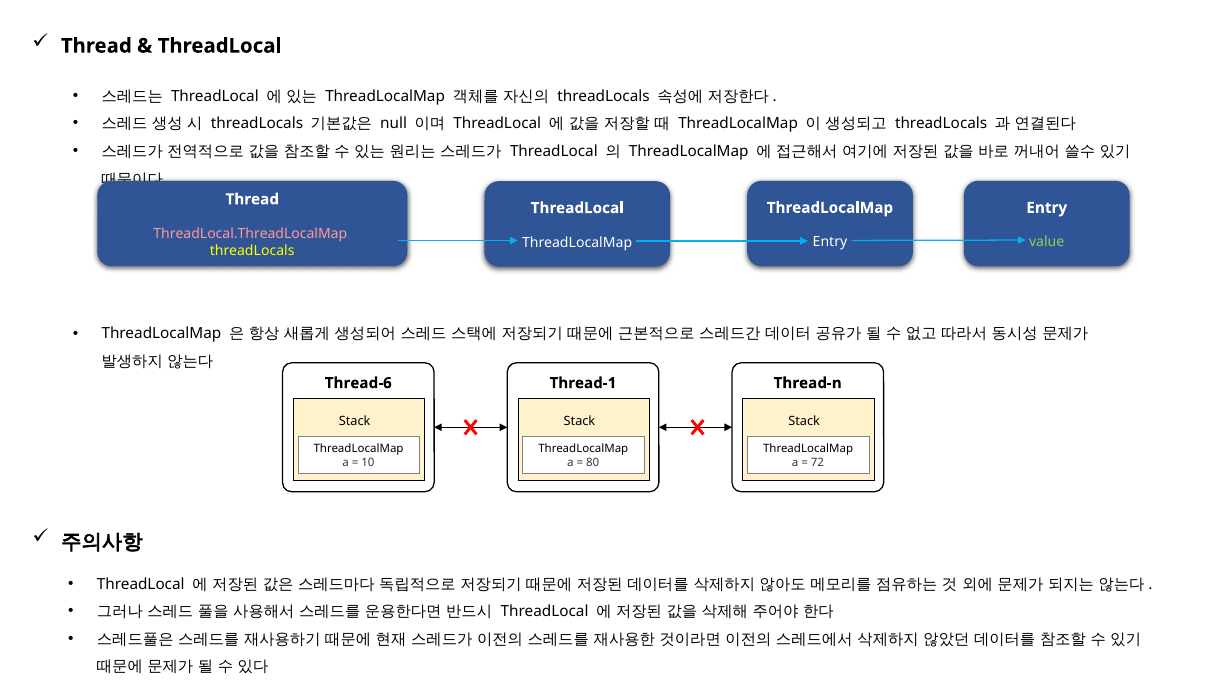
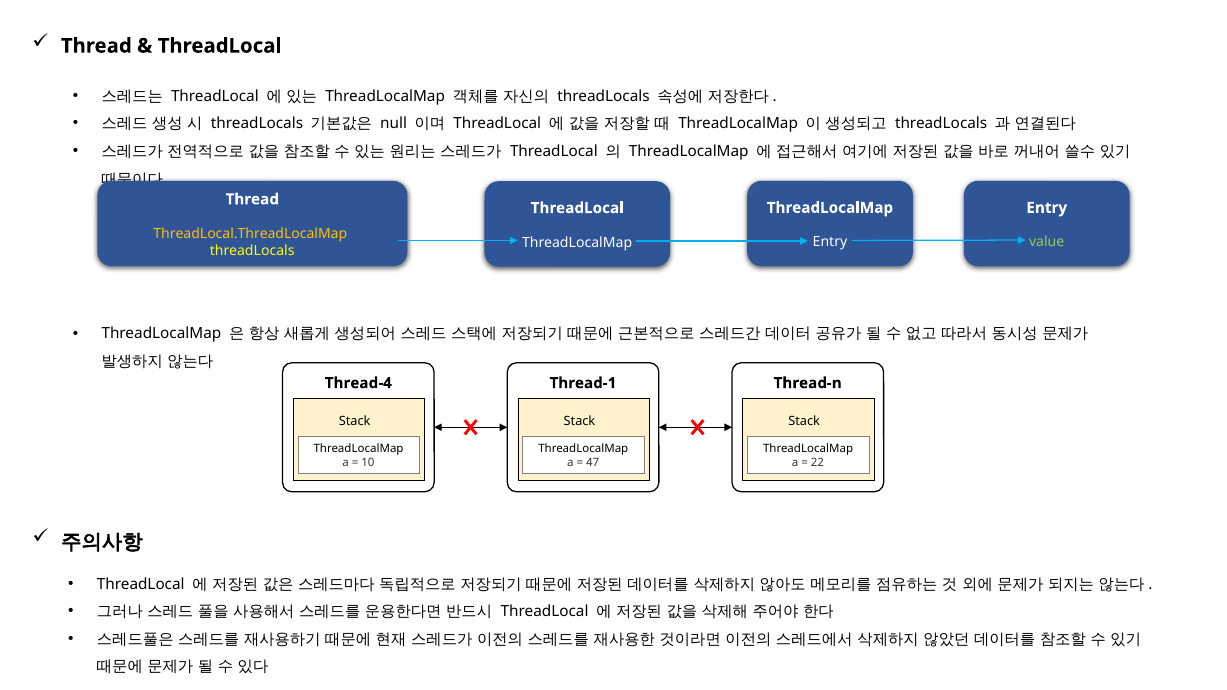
ThreadLocal.ThreadLocalMap colour: pink -> yellow (250, 234)
Thread-6: Thread-6 -> Thread-4 (358, 383)
80: 80 -> 47 (593, 463)
72: 72 -> 22 (817, 463)
